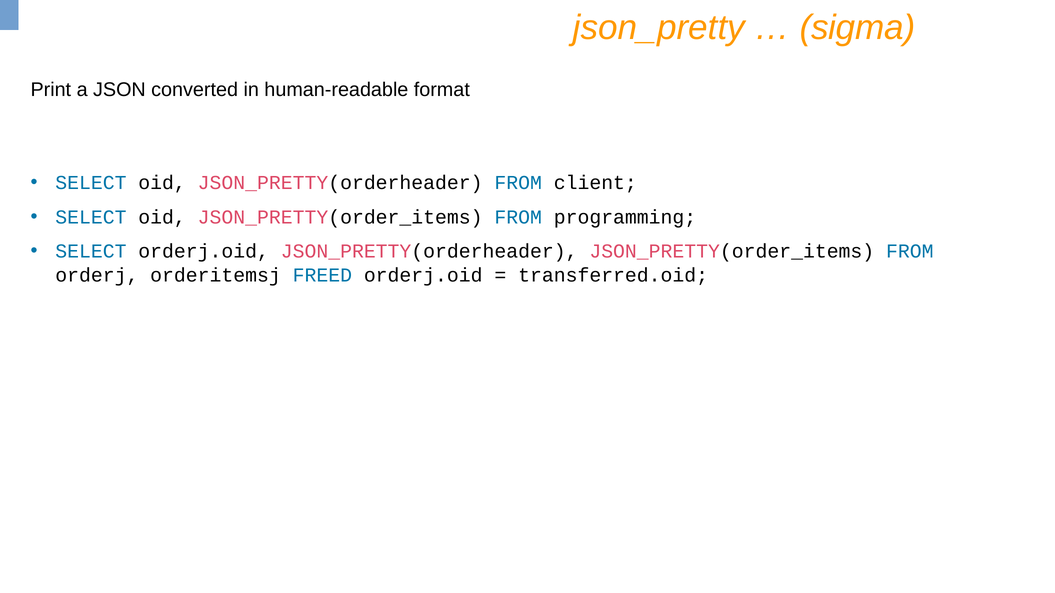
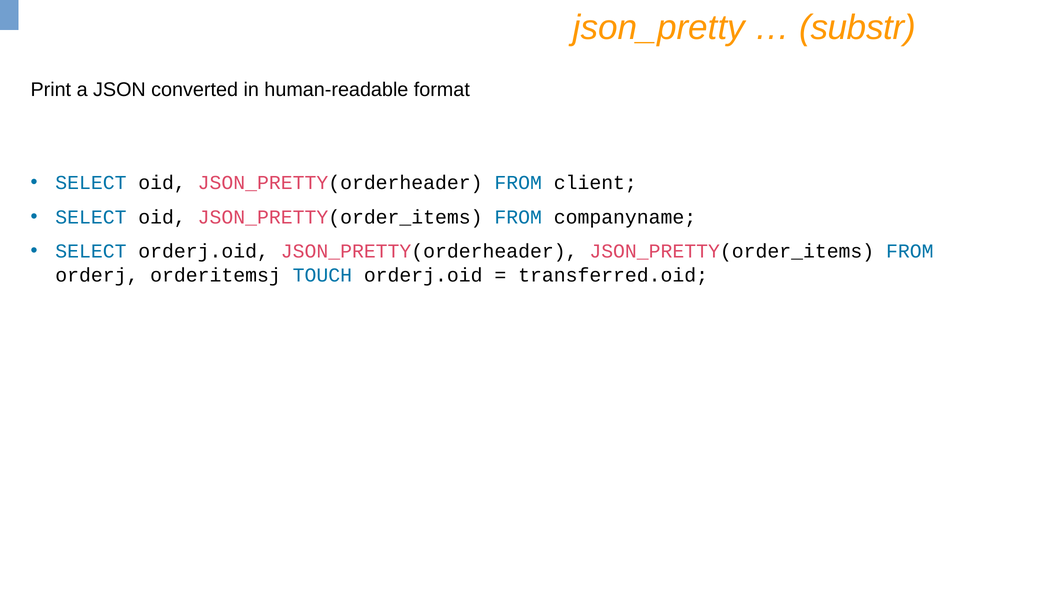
sigma: sigma -> substr (858, 27)
programming: programming -> companyname (625, 217)
FREED: FREED -> TOUCH (322, 275)
